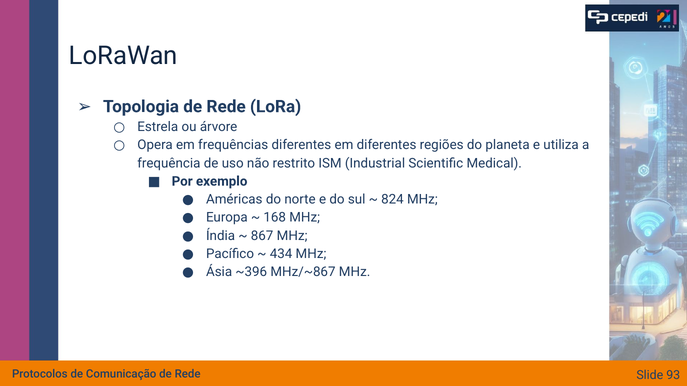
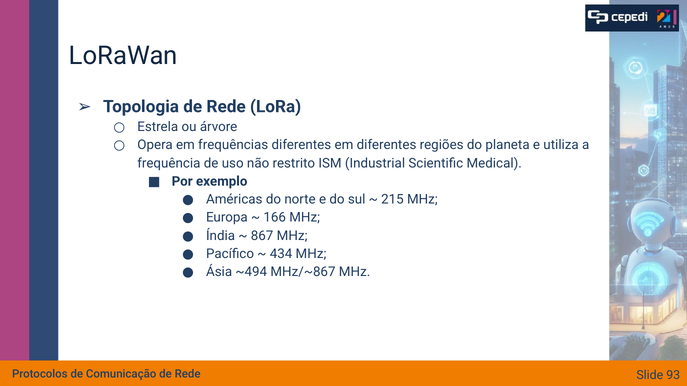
824: 824 -> 215 (392, 200)
168: 168 -> 166 (275, 218)
~396: ~396 -> ~494 (251, 272)
